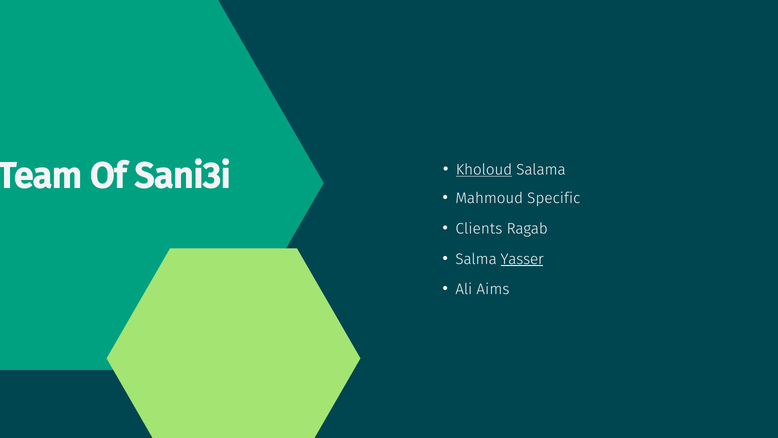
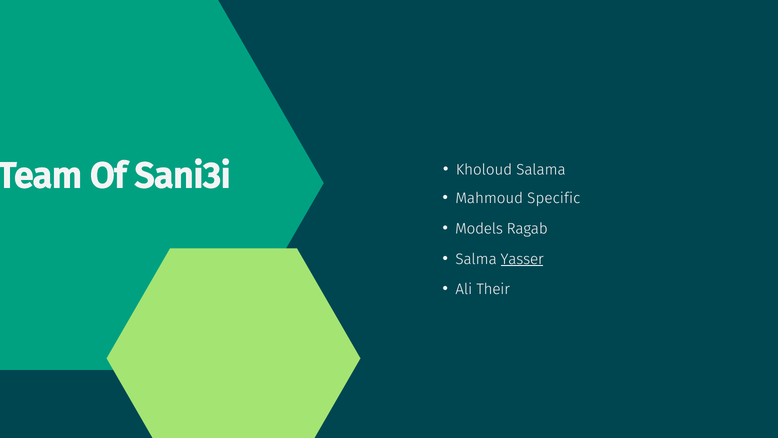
Kholoud underline: present -> none (484, 170)
Clients: Clients -> Models (479, 228)
Aims: Aims -> Their (493, 289)
